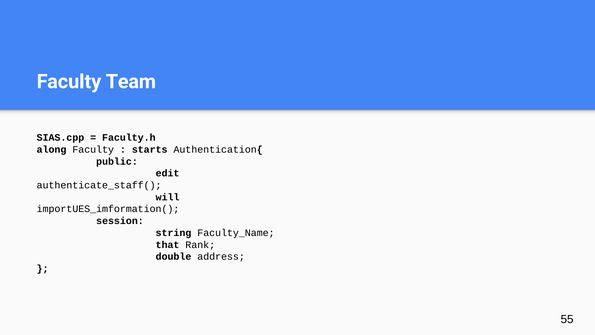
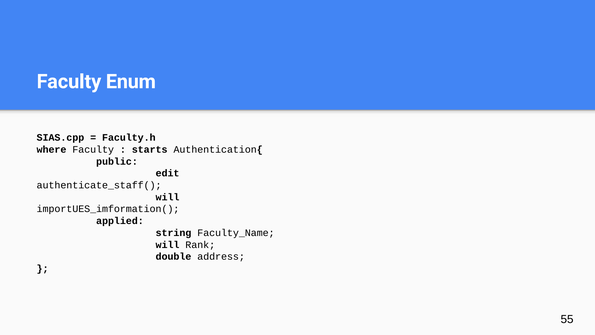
Team: Team -> Enum (131, 82)
along: along -> where (52, 149)
session: session -> applied (120, 221)
that: that -> will (168, 245)
